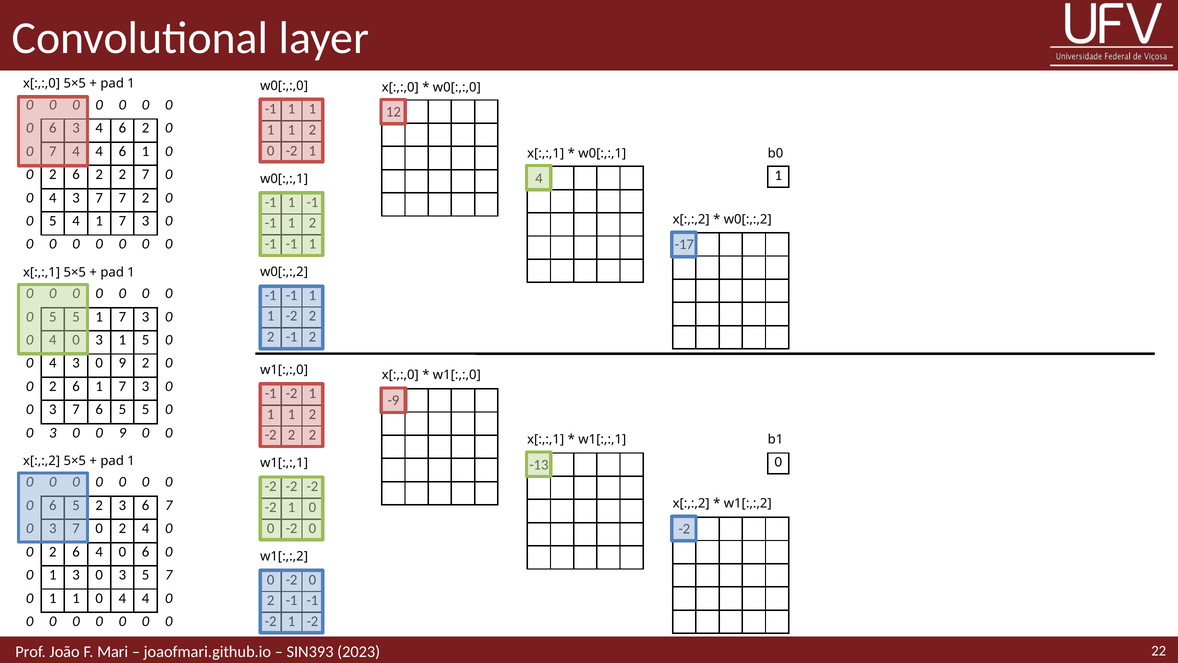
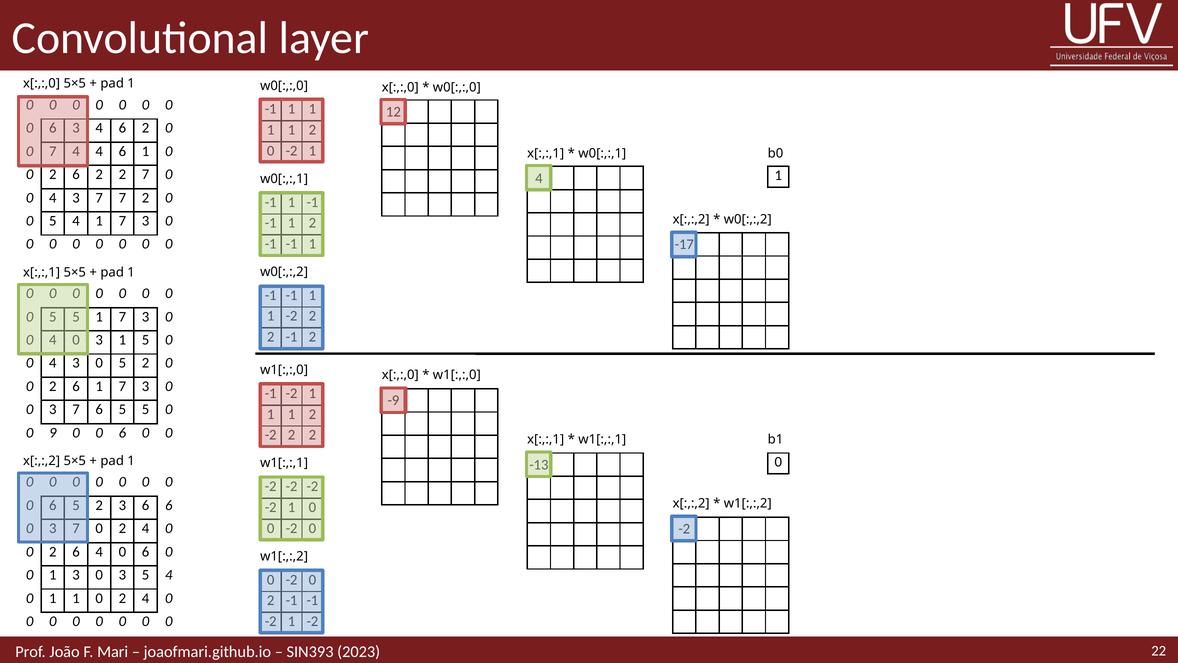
3 0 9: 9 -> 5 (122, 363)
3: 3 -> 9 (53, 432)
9: 9 -> 6 (122, 432)
6 7: 7 -> 6 (169, 505)
3 5 7: 7 -> 4 (169, 575)
1 0 4: 4 -> 2 (122, 598)
